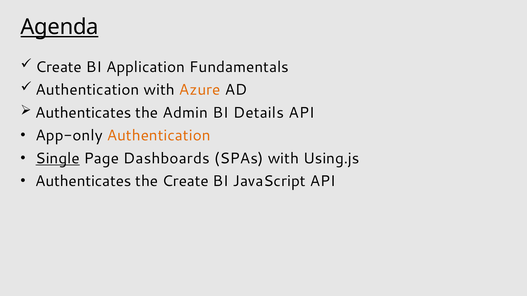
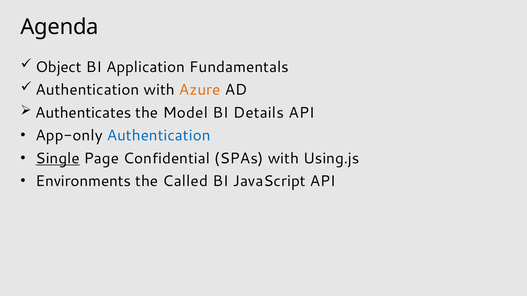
Agenda underline: present -> none (60, 27)
Create: Create -> Object (59, 67)
Admin: Admin -> Model (185, 113)
Authentication colour: orange -> blue (159, 136)
Dashboards: Dashboards -> Confidential (167, 159)
Authenticates: Authenticates -> Environments (83, 181)
the Create: Create -> Called (185, 181)
